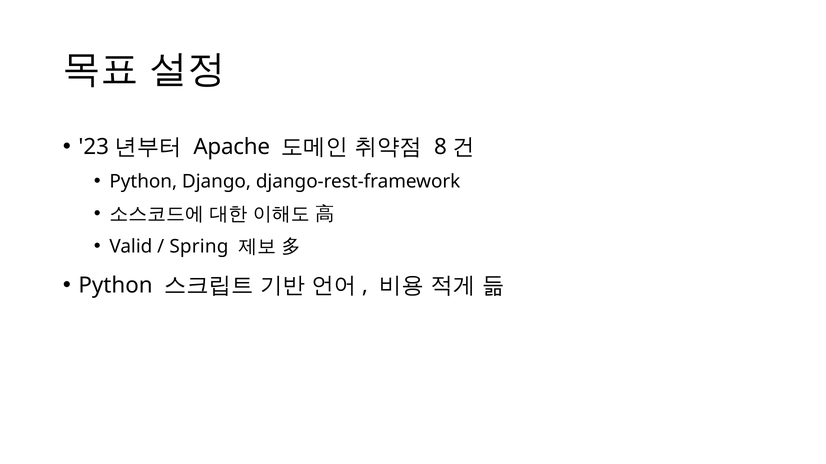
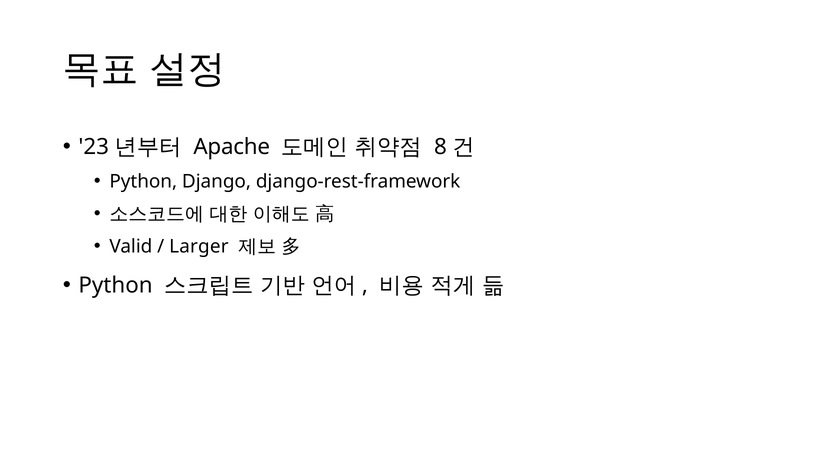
Spring: Spring -> Larger (199, 247)
